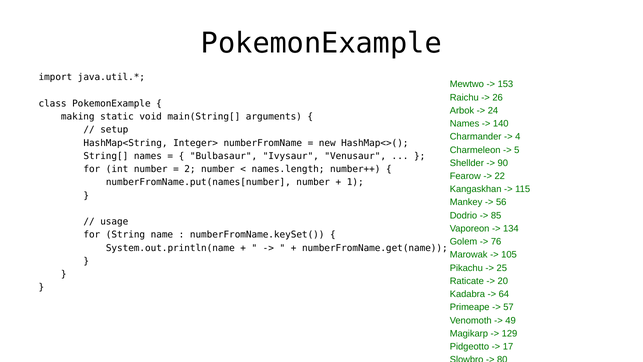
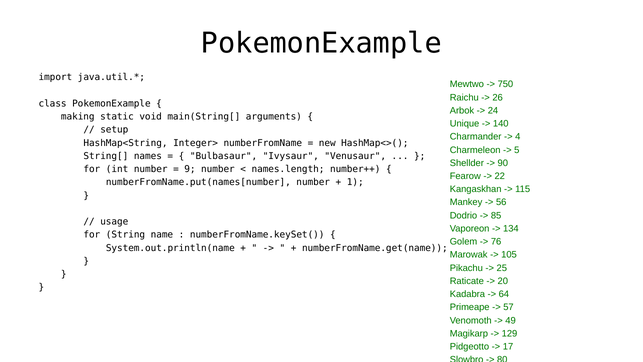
153: 153 -> 750 (505, 84)
Names: Names -> Unique (465, 124)
2: 2 -> 9 (190, 169)
